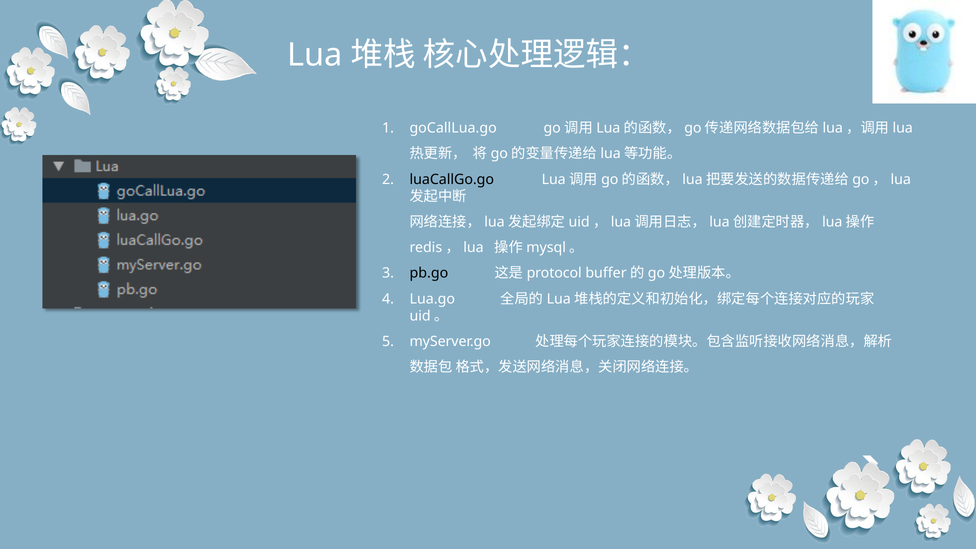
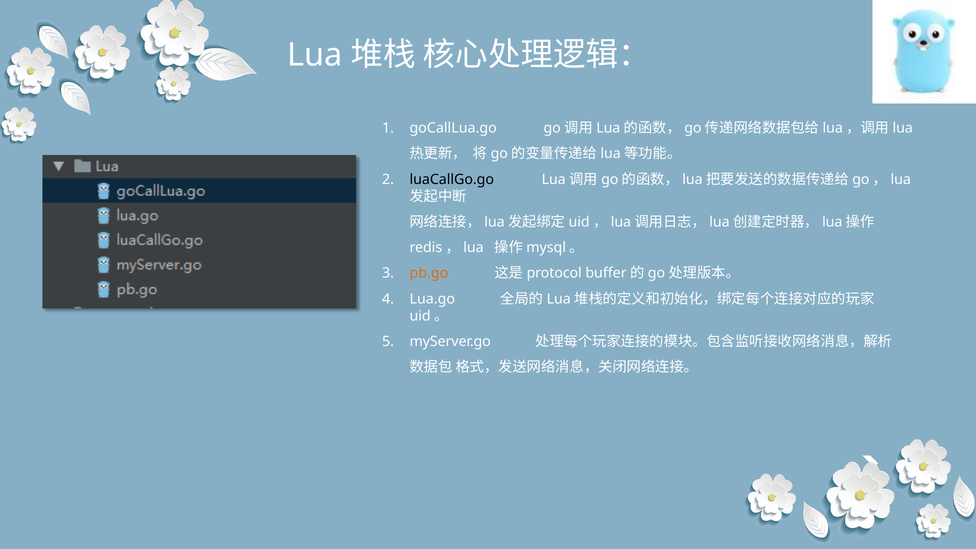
pb.go colour: black -> orange (429, 273)
